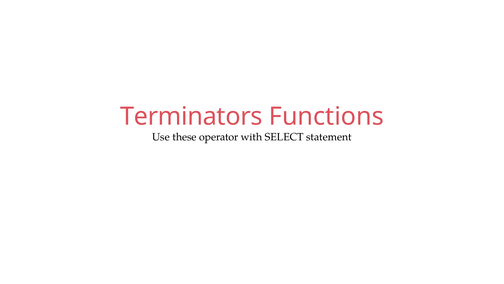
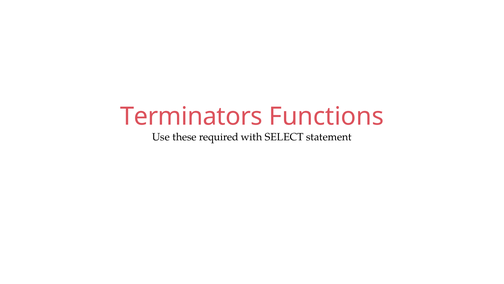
operator: operator -> required (219, 137)
